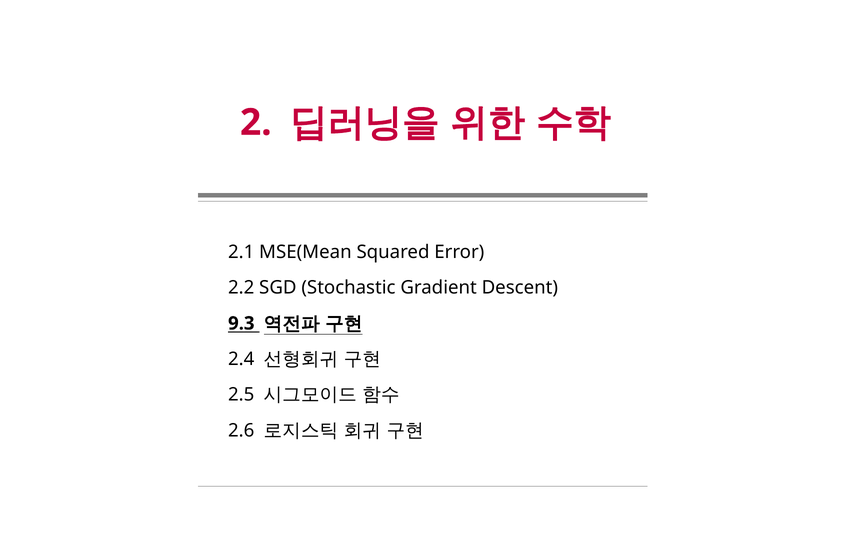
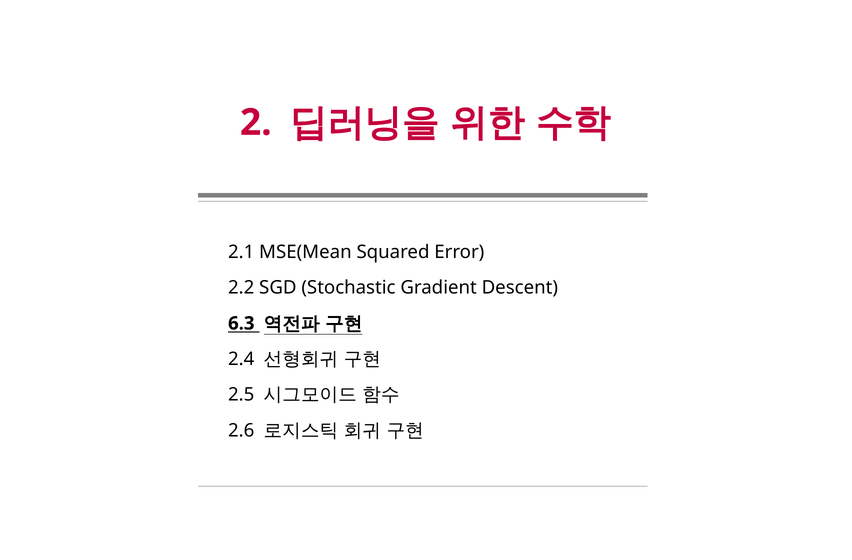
9.3: 9.3 -> 6.3 (241, 323)
